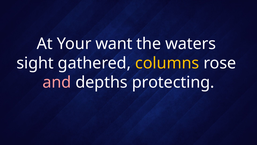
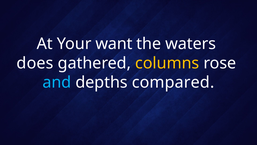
sight: sight -> does (35, 63)
and colour: pink -> light blue (57, 82)
protecting: protecting -> compared (173, 82)
